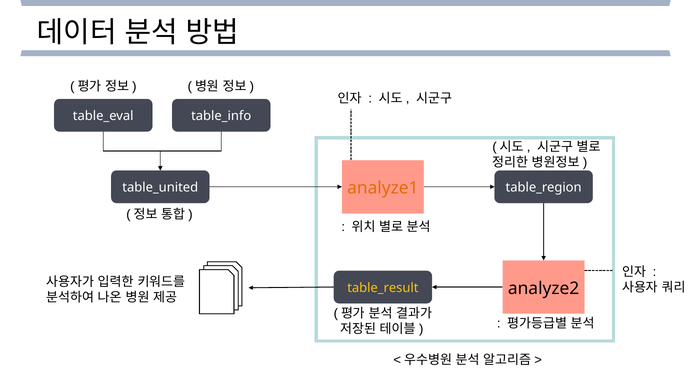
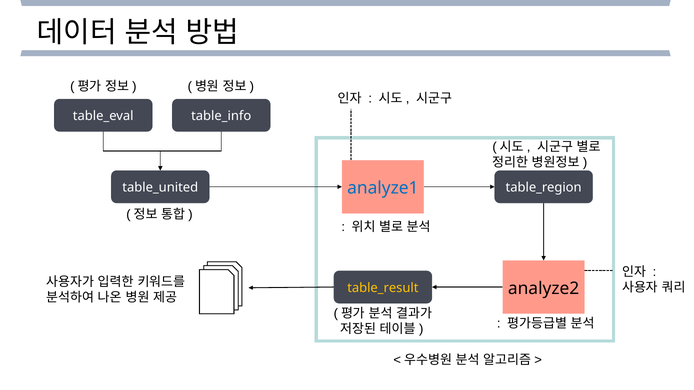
analyze1 colour: orange -> blue (383, 188)
